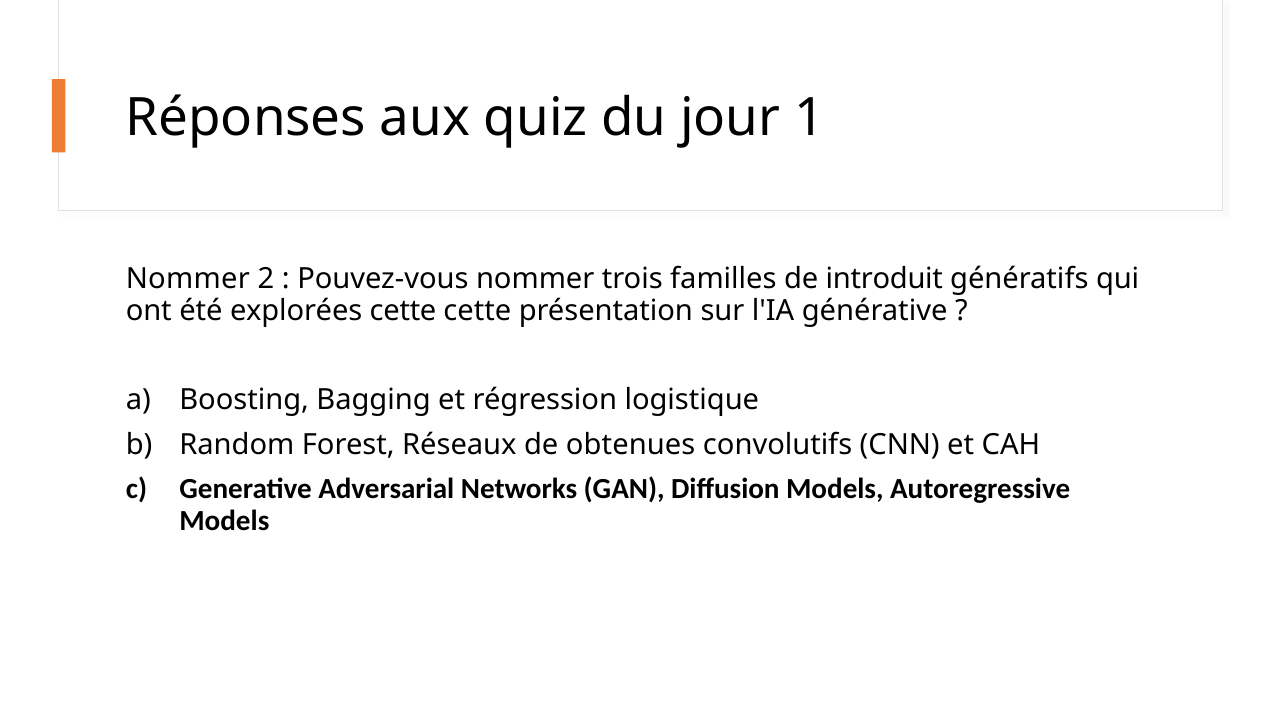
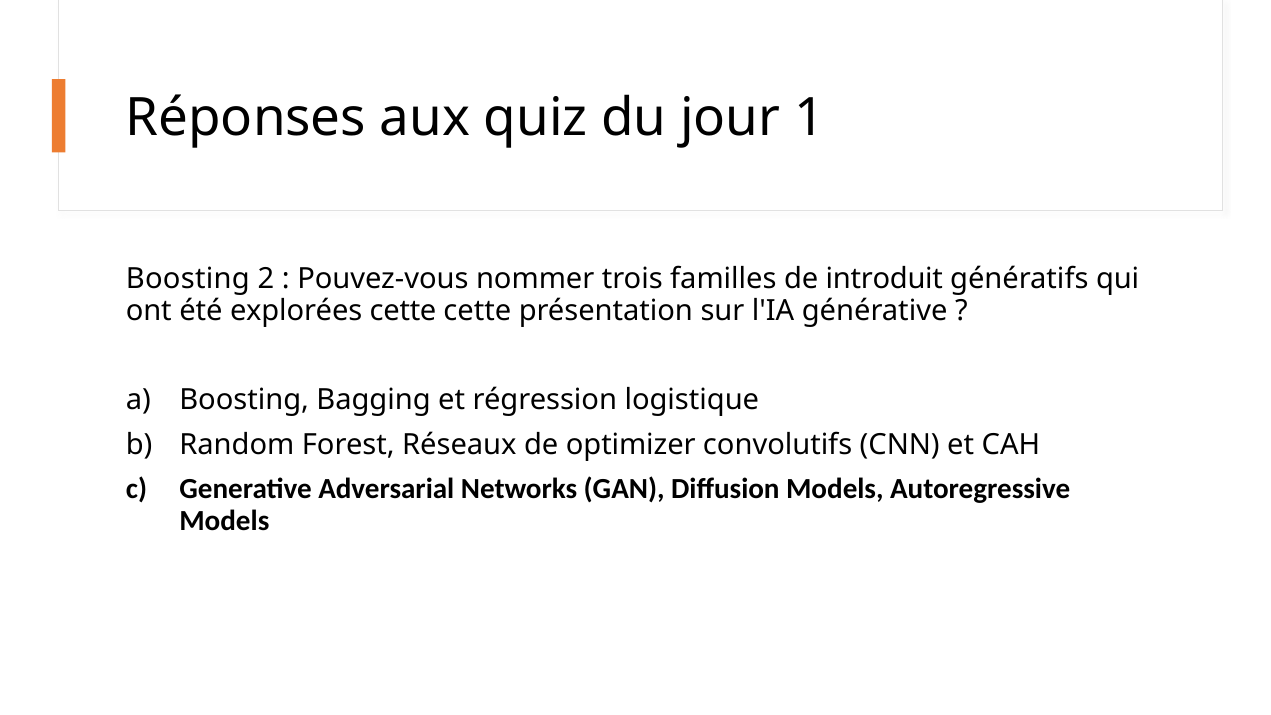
Nommer: Nommer -> Boosting (188, 279)
obtenues: obtenues -> optimizer (631, 444)
